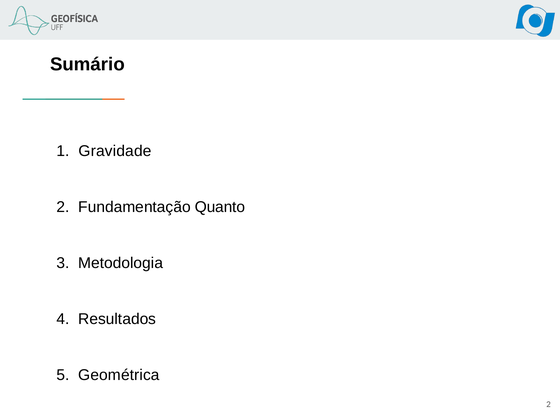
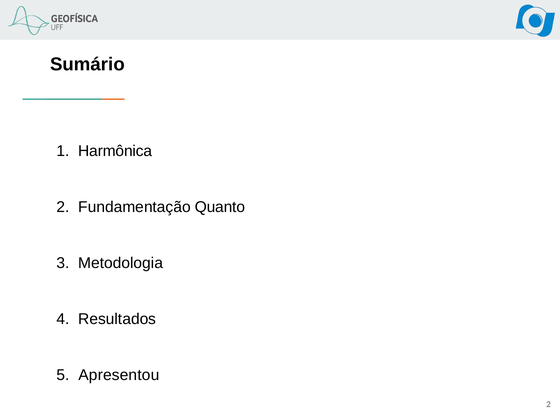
Gravidade: Gravidade -> Harmônica (115, 151)
Geométrica: Geométrica -> Apresentou (119, 375)
